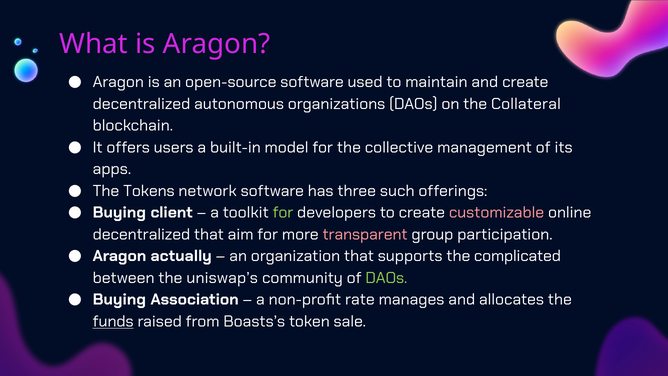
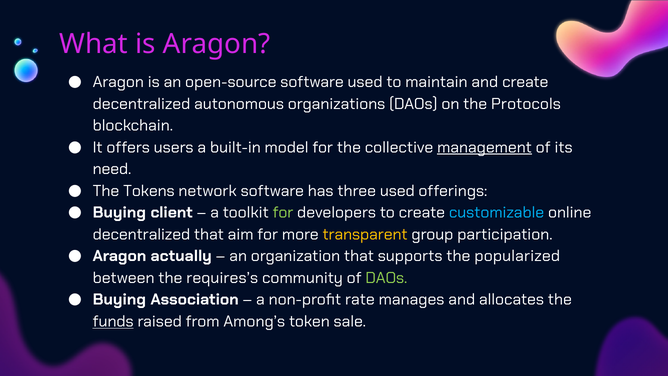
Collateral: Collateral -> Protocols (526, 104)
management underline: none -> present (485, 147)
apps: apps -> need (112, 169)
three such: such -> used (397, 191)
customizable colour: pink -> light blue (497, 212)
transparent colour: pink -> yellow (365, 234)
complicated: complicated -> popularized (517, 256)
uniswap’s: uniswap’s -> requires’s (222, 278)
Boasts’s: Boasts’s -> Among’s (254, 321)
